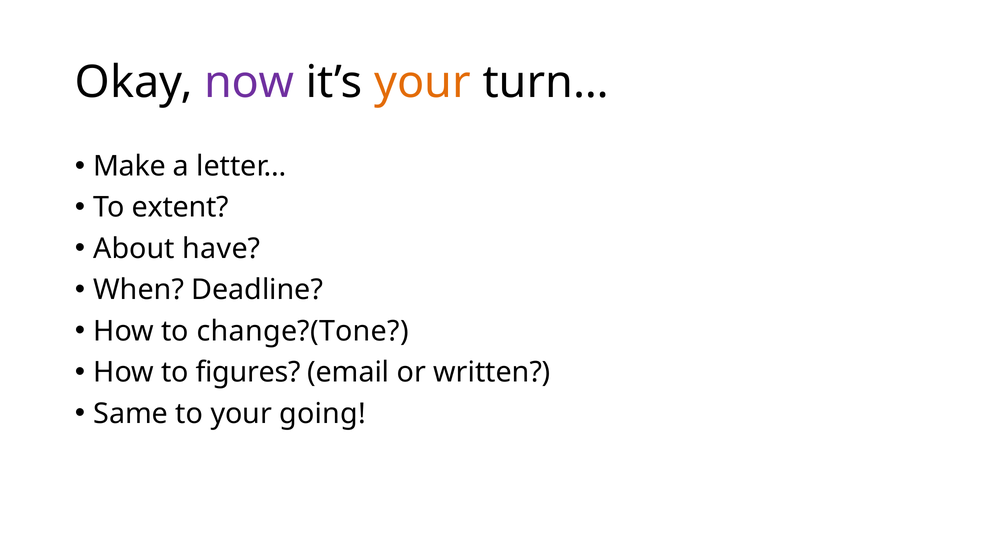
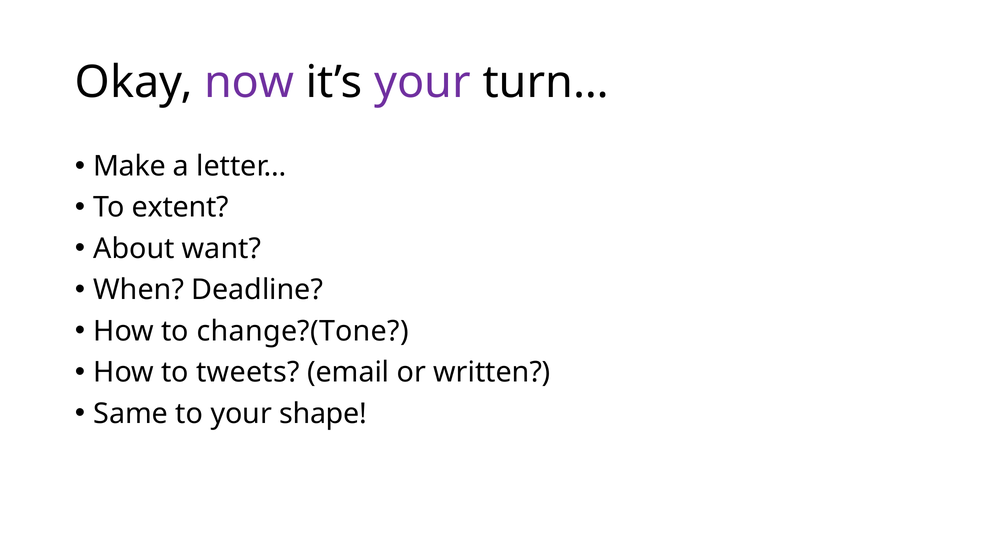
your colour: orange -> purple (423, 83)
have: have -> want (222, 249)
figures: figures -> tweets (248, 372)
going: going -> shape (323, 413)
